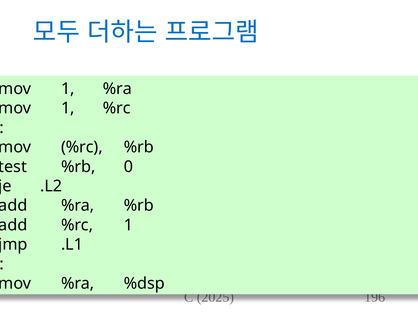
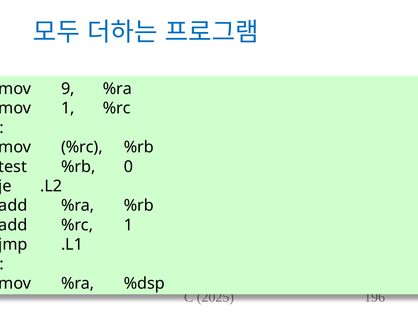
1: 1 -> 9 (68, 89)
